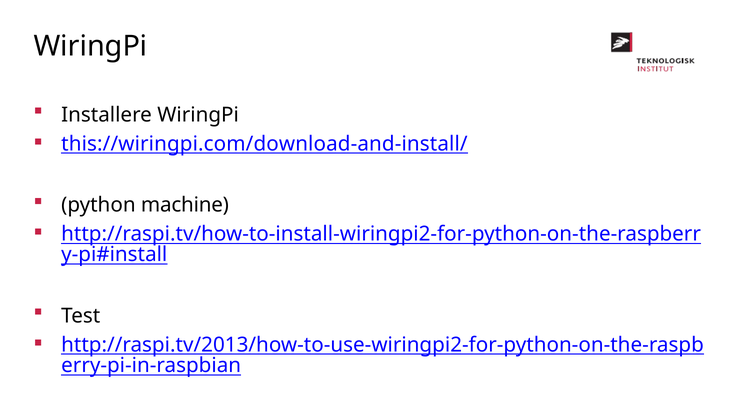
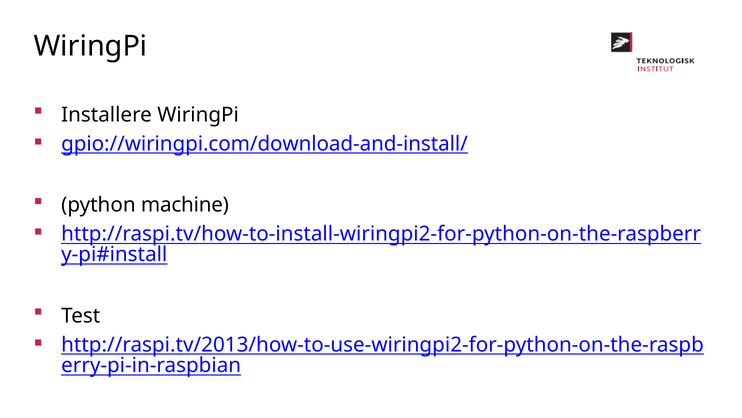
this://wiringpi.com/download-and-install/: this://wiringpi.com/download-and-install/ -> gpio://wiringpi.com/download-and-install/ (265, 144)
